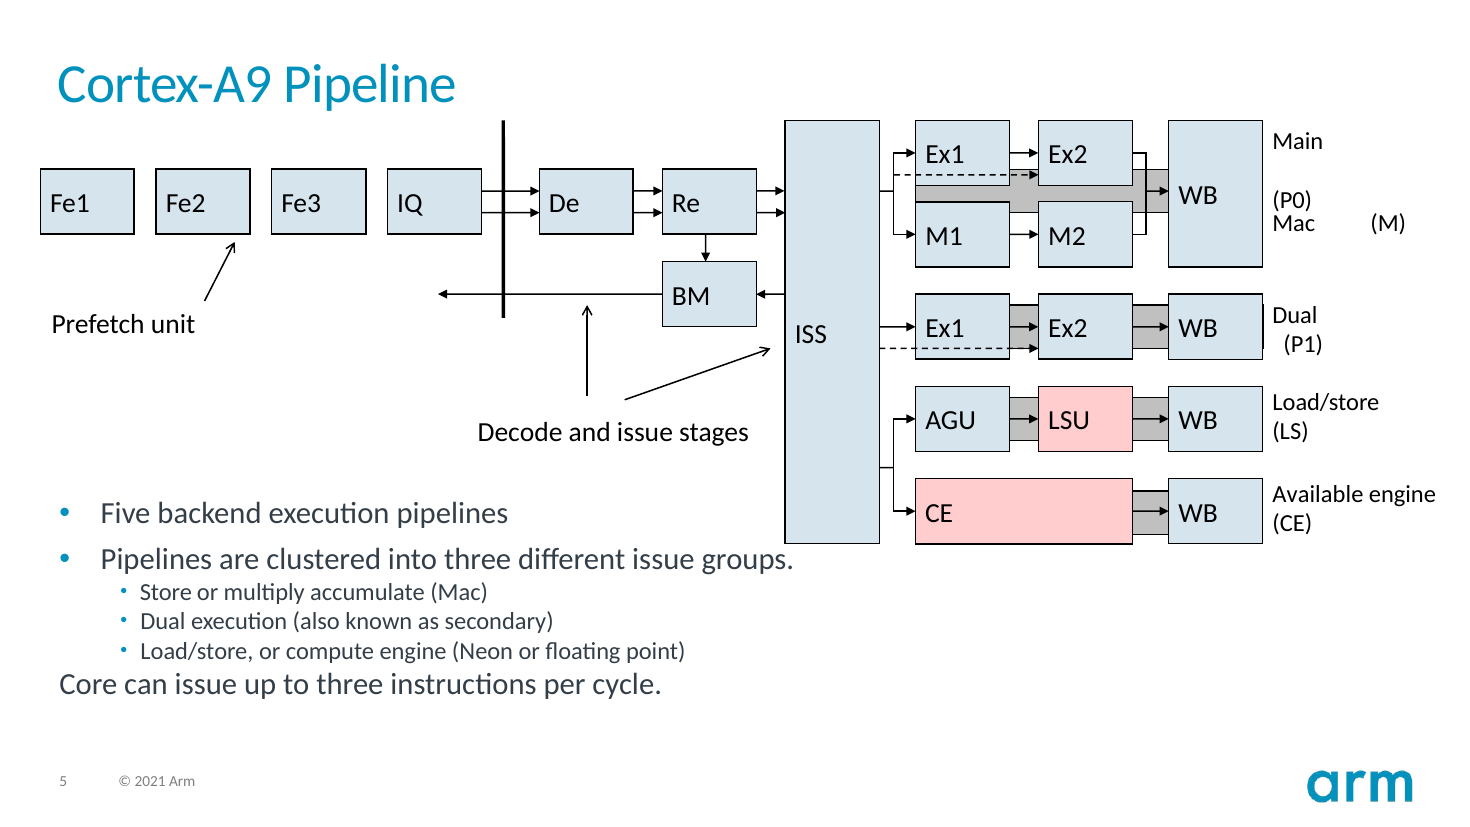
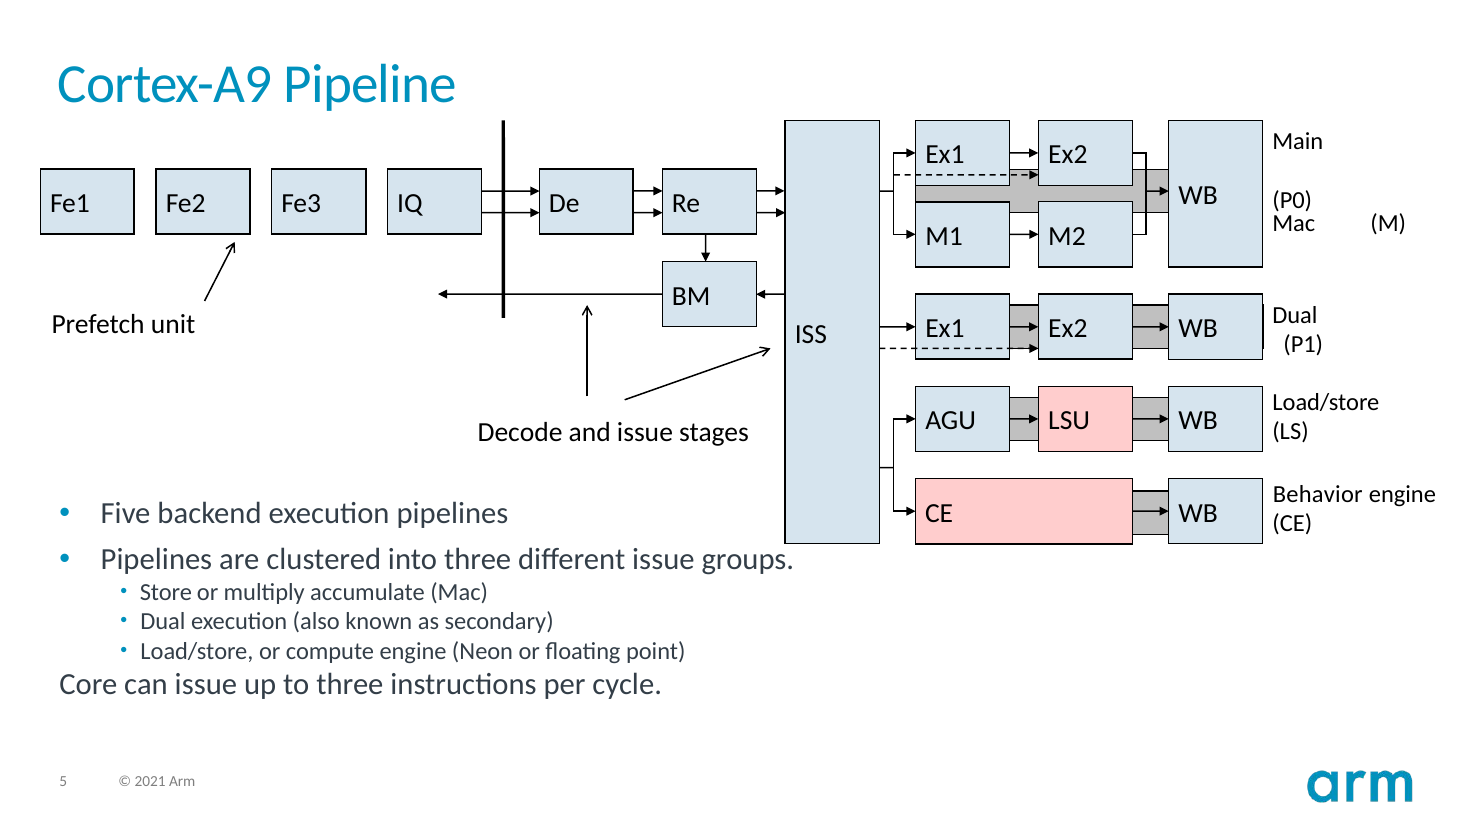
Available: Available -> Behavior (1318, 494)
